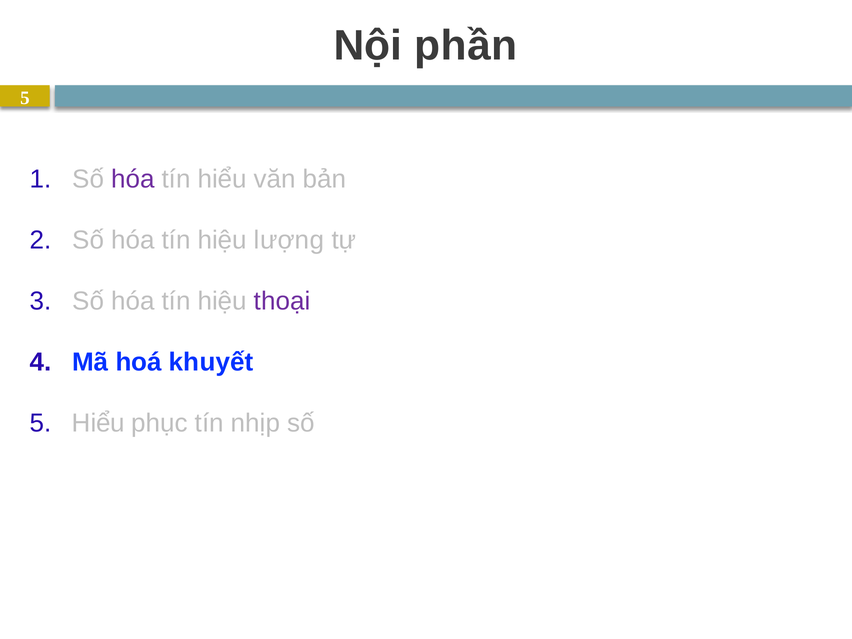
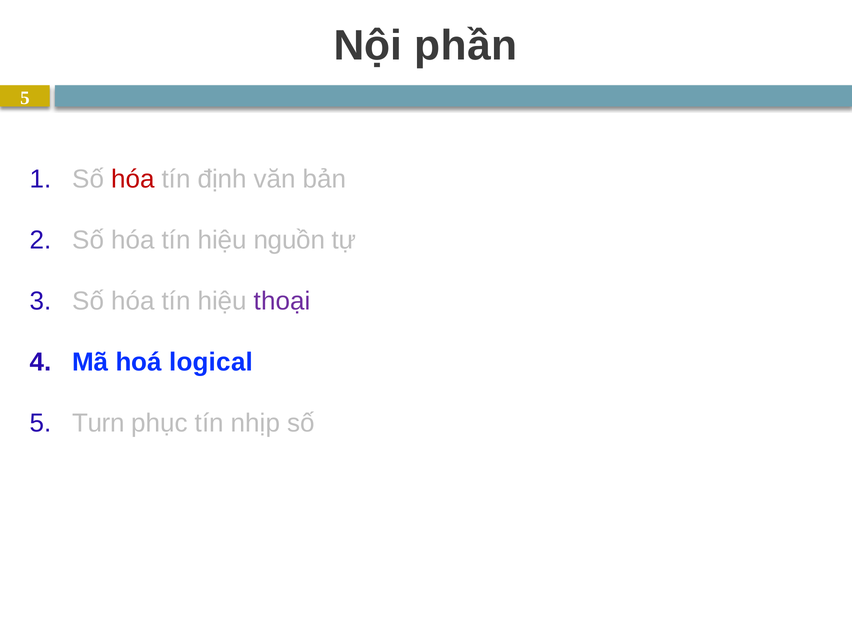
hóa colour: purple -> red (133, 179)
tín hiểu: hiểu -> định (222, 179)
lượng: lượng -> nguồn (289, 240)
khuyết: khuyết -> logical (211, 362)
5 Hiểu: Hiểu -> Turn (98, 423)
